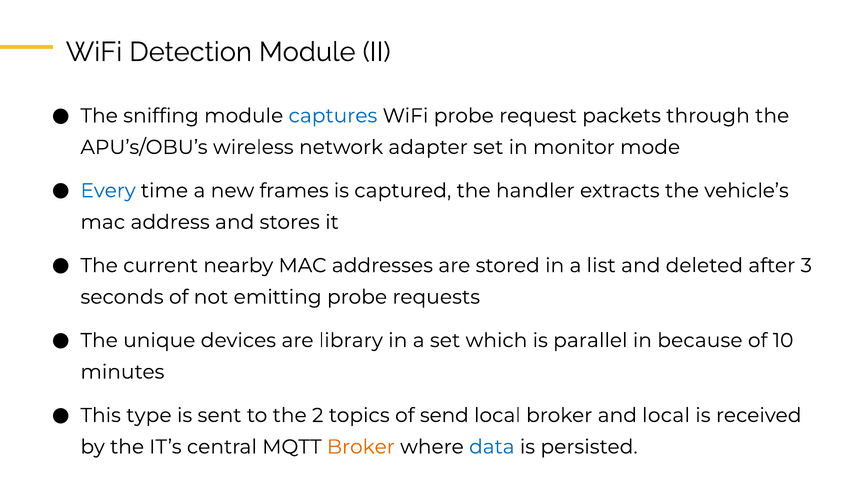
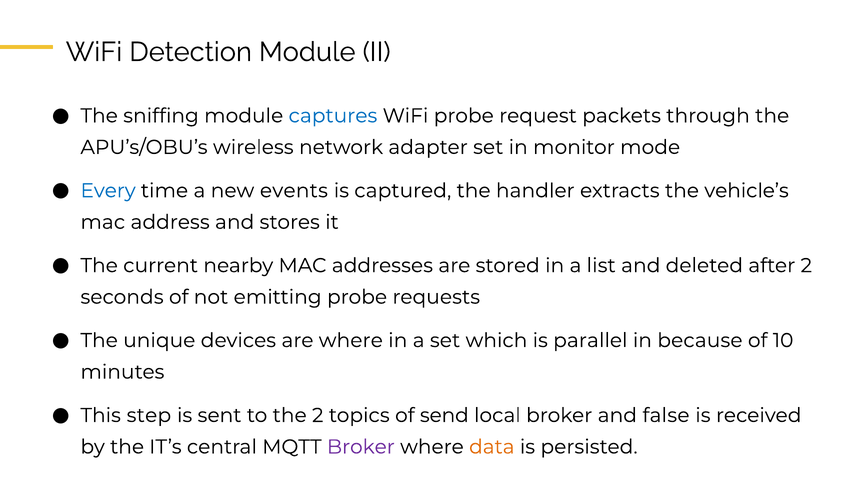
frames: frames -> events (294, 191)
after 3: 3 -> 2 (806, 266)
are library: library -> where (351, 340)
type: type -> step (149, 415)
and local: local -> false (666, 415)
Broker colour: orange -> purple (361, 447)
data colour: blue -> orange (492, 447)
